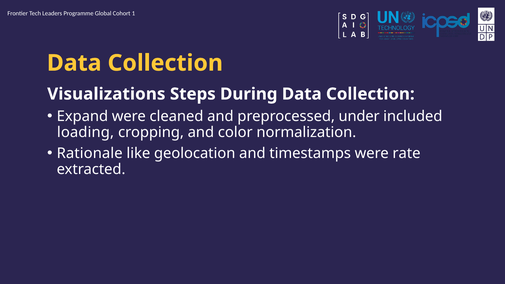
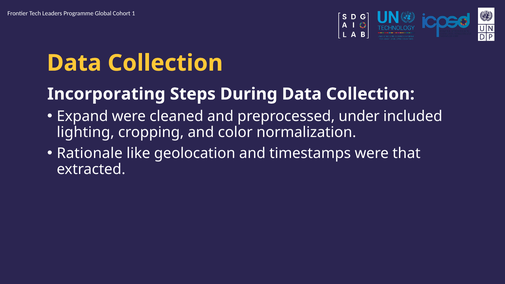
Visualizations: Visualizations -> Incorporating (106, 94)
loading: loading -> lighting (86, 132)
rate: rate -> that (406, 153)
